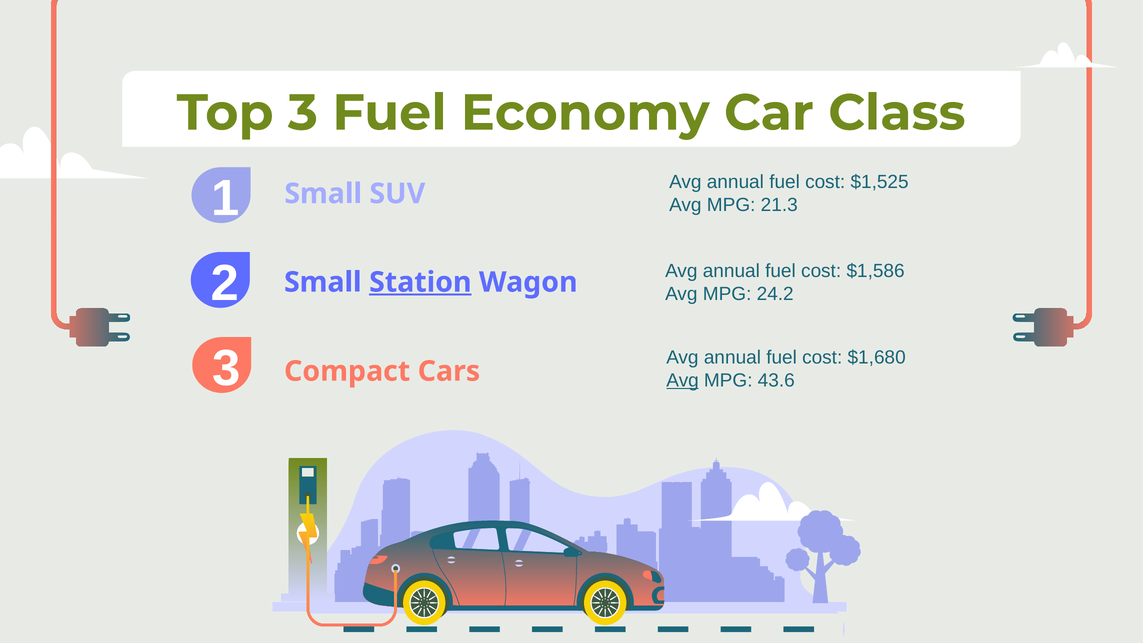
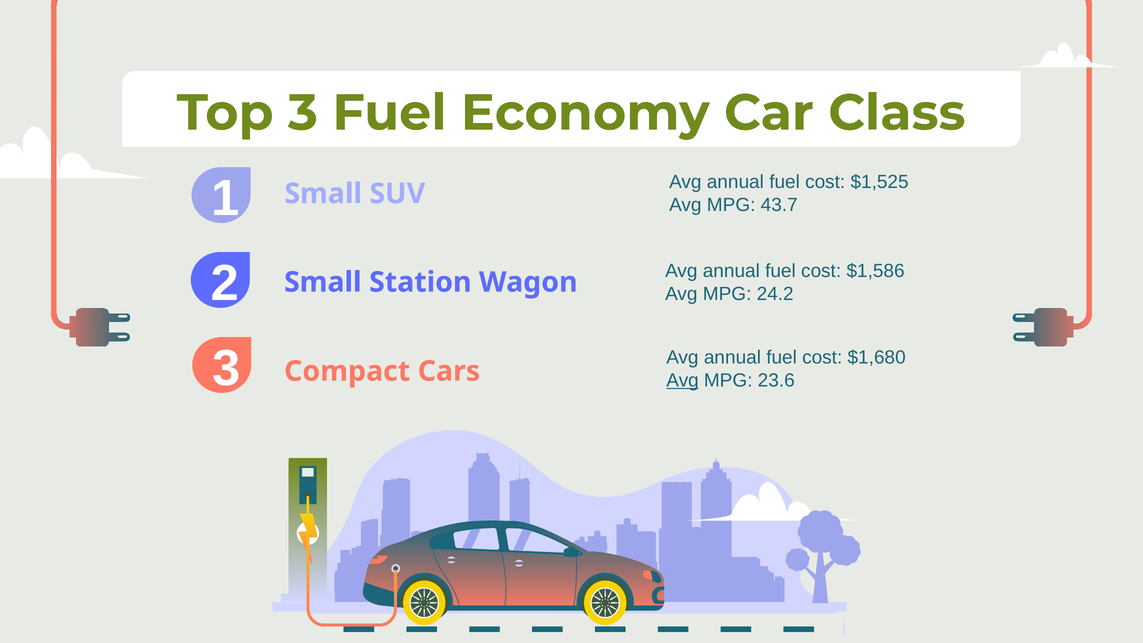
21.3: 21.3 -> 43.7 (779, 205)
Station underline: present -> none (420, 282)
43.6: 43.6 -> 23.6 (776, 380)
